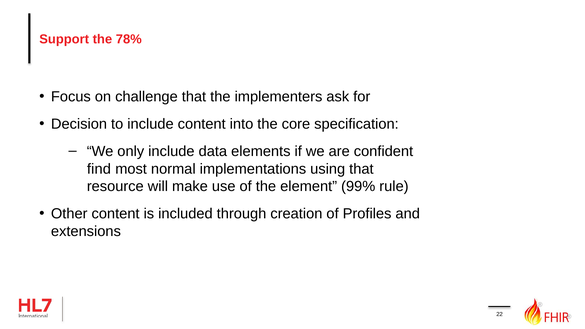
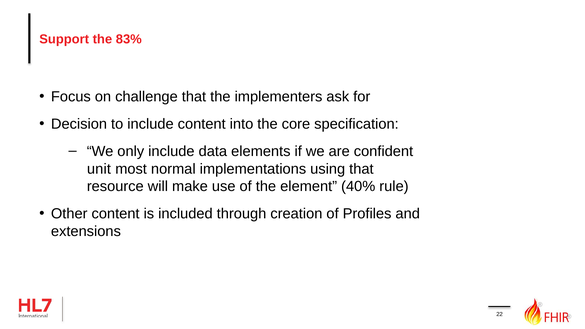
78%: 78% -> 83% (129, 39)
find: find -> unit (99, 169)
99%: 99% -> 40% (358, 186)
